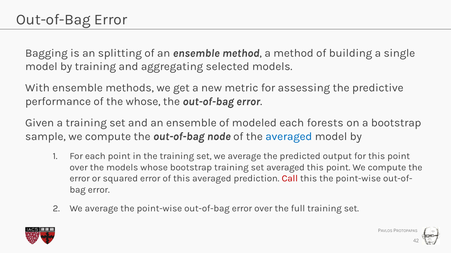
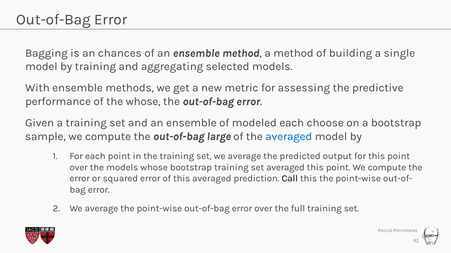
splitting: splitting -> chances (120, 53)
forests: forests -> choose (325, 123)
node: node -> large (219, 137)
Call colour: red -> black (290, 179)
